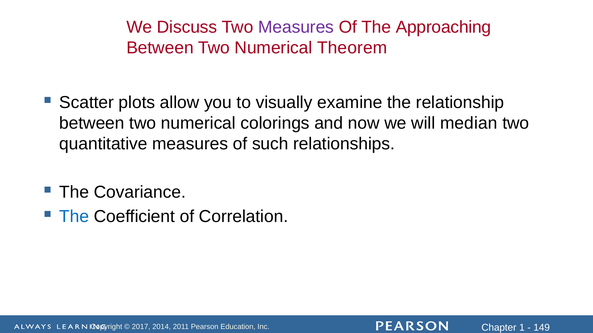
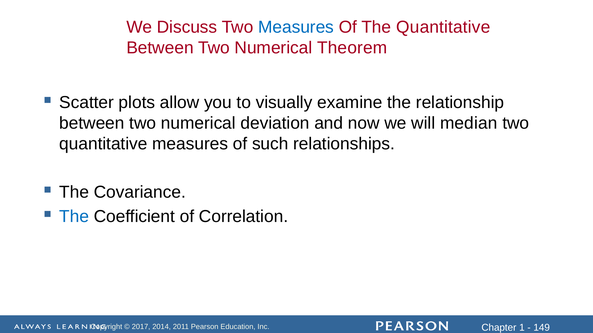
Measures colour: purple -> blue (296, 27)
The Approaching: Approaching -> Quantitative (443, 27)
colorings: colorings -> deviation (275, 123)
